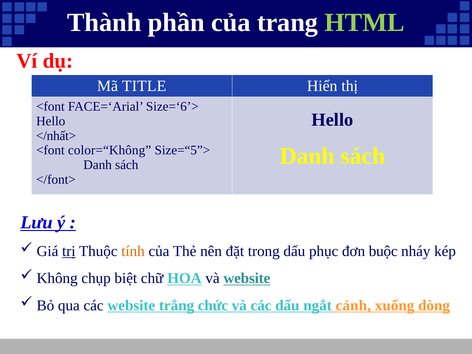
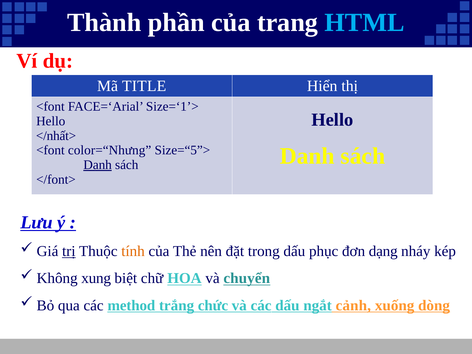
HTML colour: light green -> light blue (365, 23)
Size=‘6’>: Size=‘6’> -> Size=‘1’> (172, 107)
color=“Không: color=“Không -> color=“Nhưng (110, 150)
Danh underline: none -> present (98, 165)
buộc: buộc -> dạng (383, 251)
chụp: chụp -> xung (96, 278)
và website: website -> chuyển (247, 278)
các website: website -> method (131, 305)
